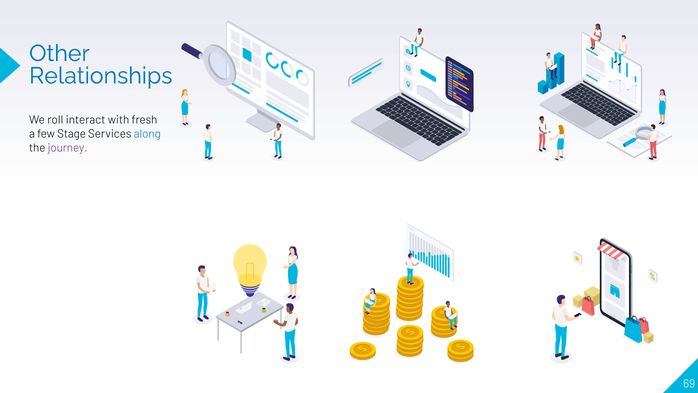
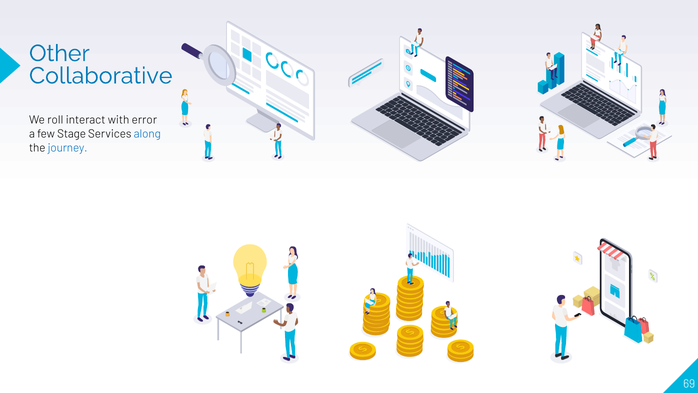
Relationships: Relationships -> Collaborative (101, 76)
fresh: fresh -> error (144, 120)
journey colour: purple -> blue (68, 148)
